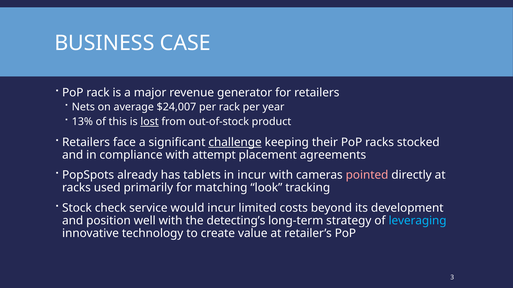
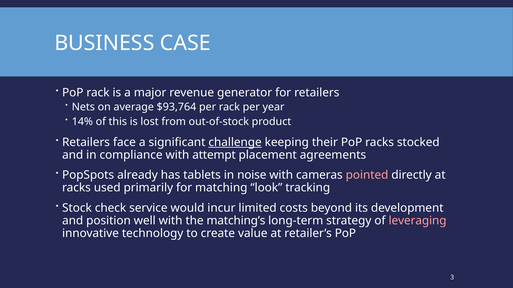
$24,007: $24,007 -> $93,764 (176, 107)
13%: 13% -> 14% (82, 122)
lost underline: present -> none (150, 122)
in incur: incur -> noise (252, 175)
detecting’s: detecting’s -> matching’s (236, 221)
leveraging colour: light blue -> pink (418, 221)
